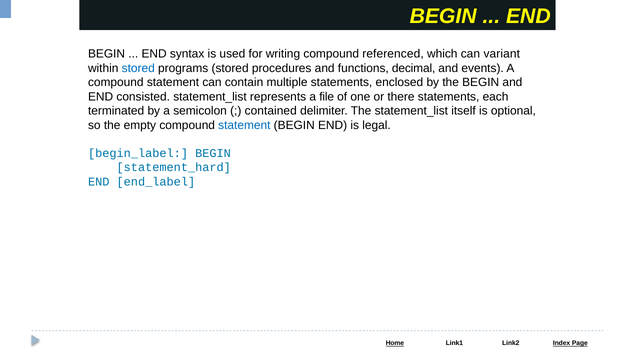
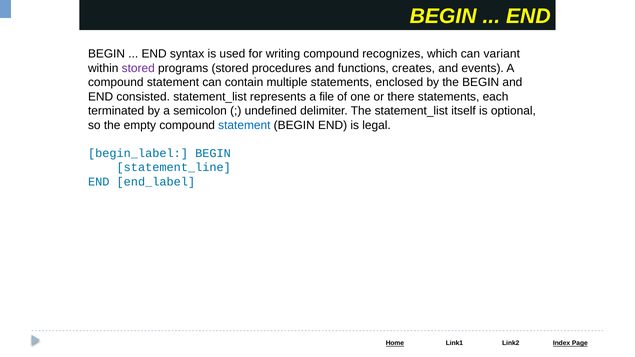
referenced: referenced -> recognizes (393, 54)
stored colour: blue -> purple (138, 68)
decimal: decimal -> creates (414, 68)
contained: contained -> undefined (271, 111)
statement_hard: statement_hard -> statement_line (174, 167)
